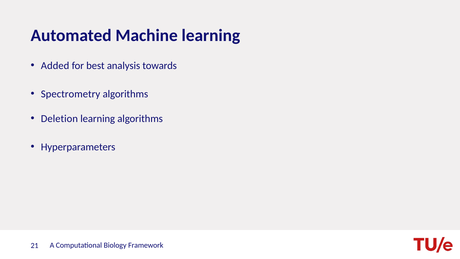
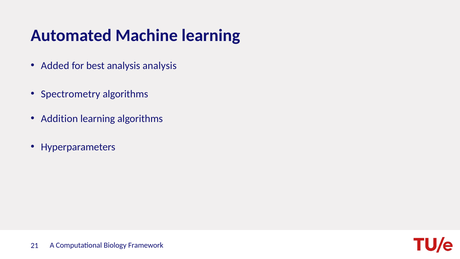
analysis towards: towards -> analysis (160, 66)
Deletion: Deletion -> Addition (59, 119)
